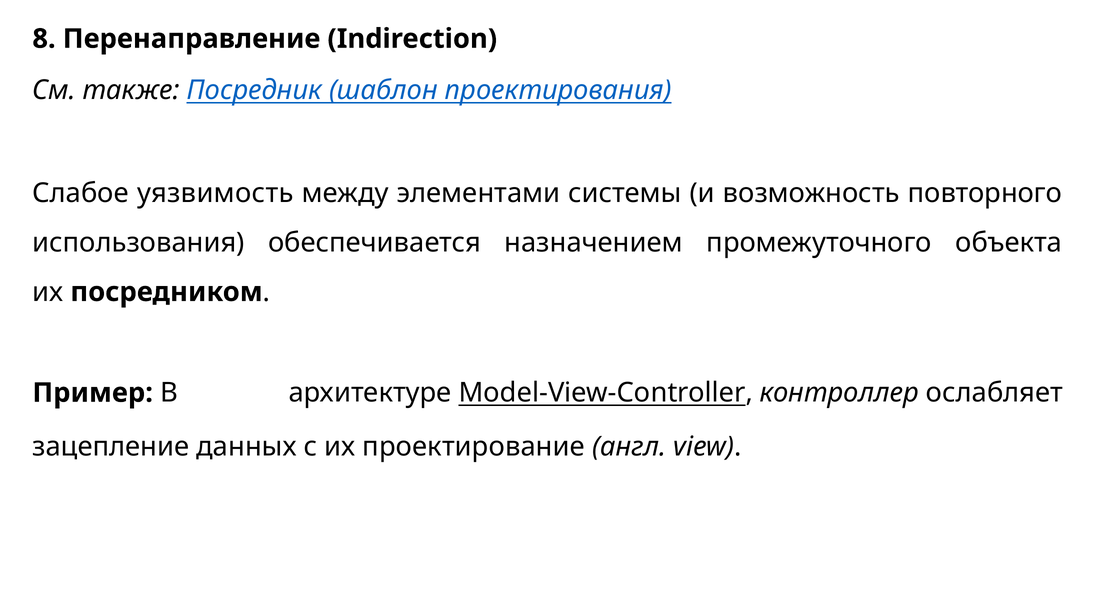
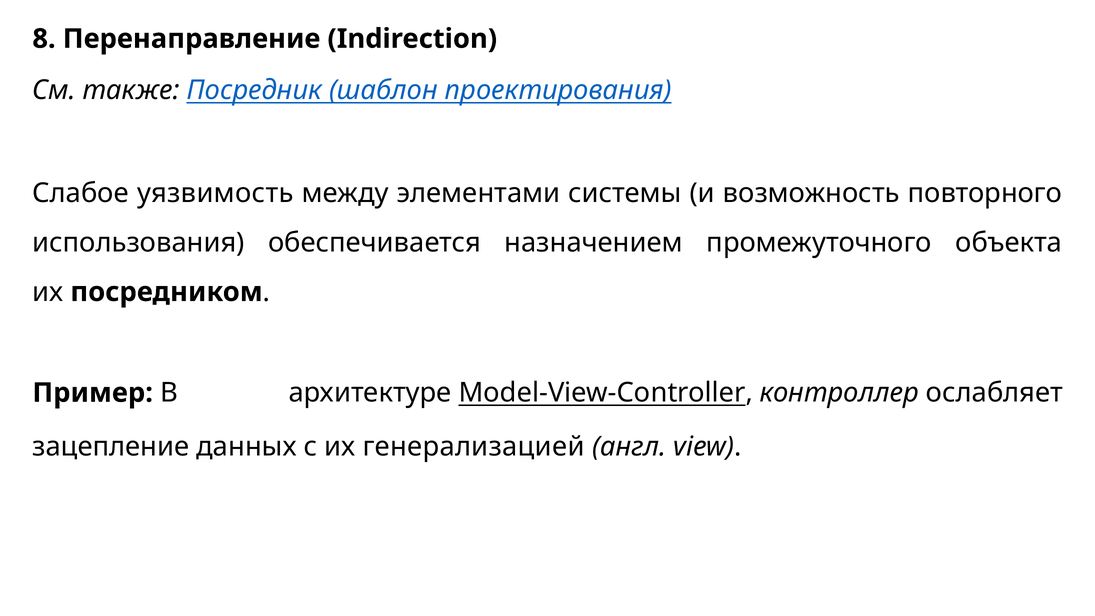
проектирование: проектирование -> генерализацией (474, 447)
